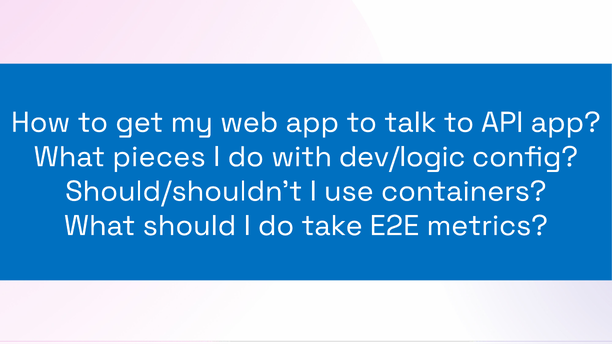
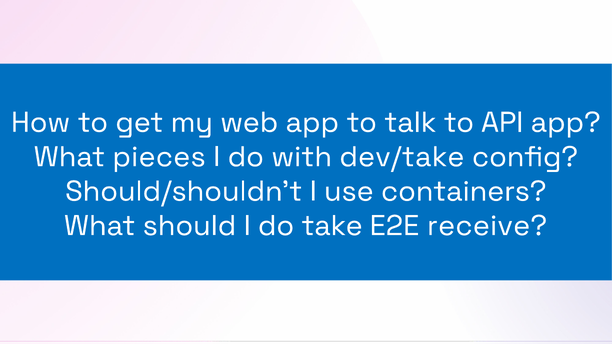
dev/logic: dev/logic -> dev/take (402, 157)
metrics: metrics -> receive (487, 226)
